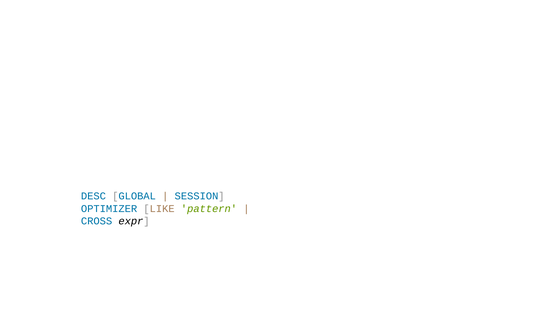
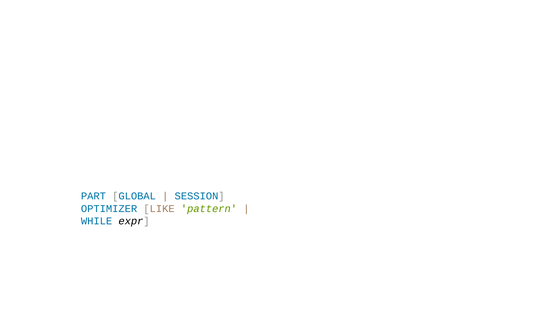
DESC: DESC -> PART (93, 196)
CROSS: CROSS -> WHILE (97, 221)
